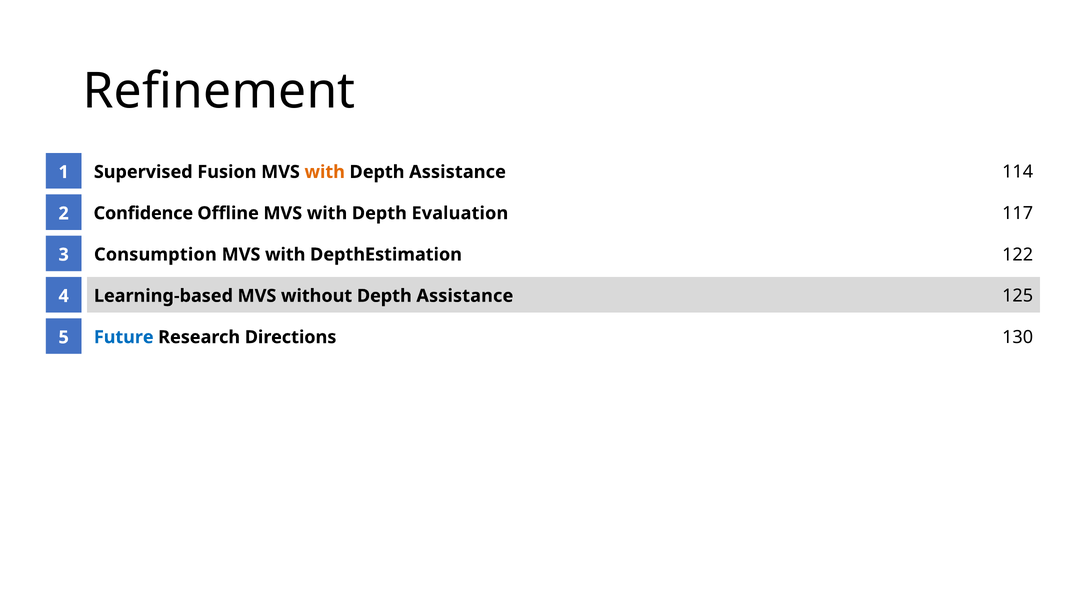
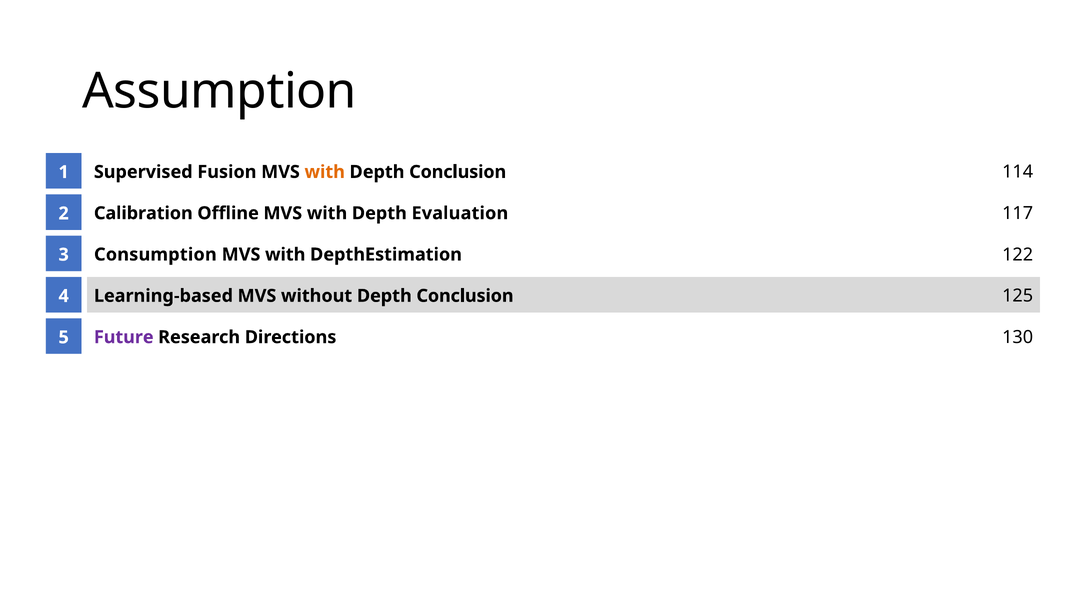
Refinement: Refinement -> Assumption (219, 91)
Assistance: Assistance -> Conclusion (458, 172)
Confidence: Confidence -> Calibration (143, 213)
without Depth Assistance: Assistance -> Conclusion (465, 296)
Future colour: blue -> purple (124, 337)
